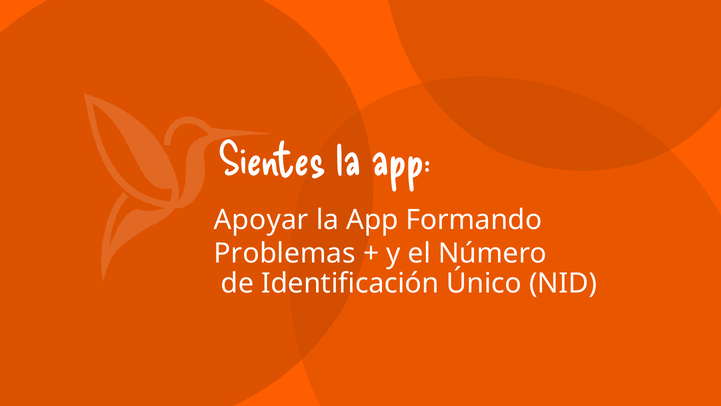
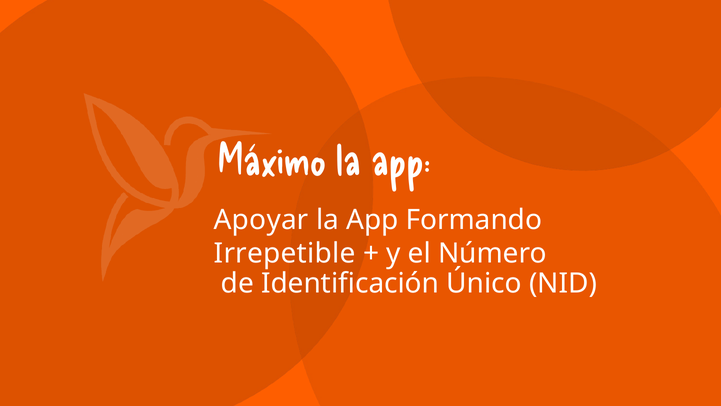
Sientes: Sientes -> Máximo (272, 161)
Problemas: Problemas -> Irrepetible (285, 253)
